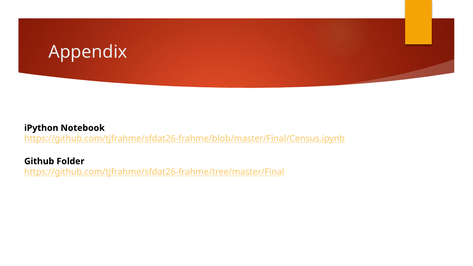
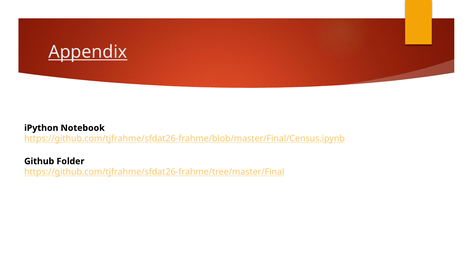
Appendix underline: none -> present (88, 52)
